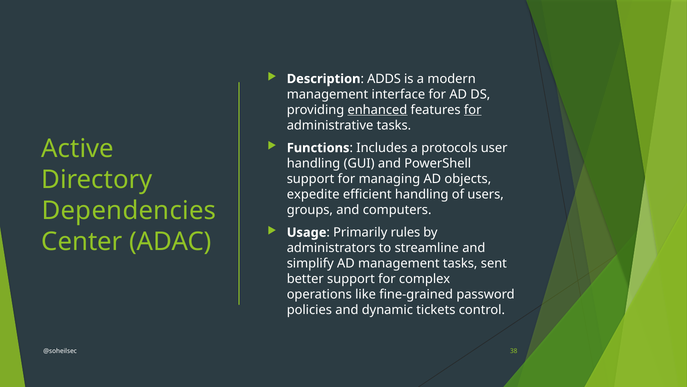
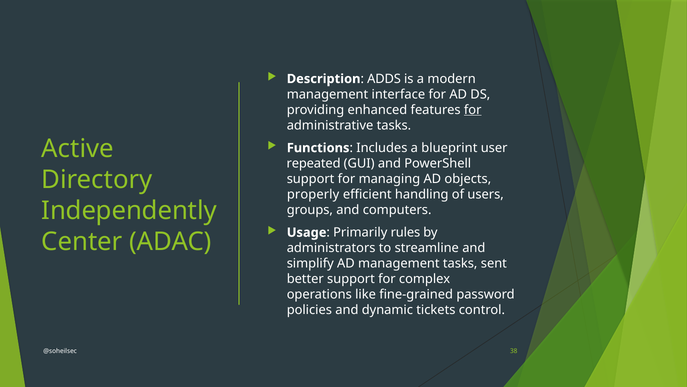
enhanced underline: present -> none (377, 110)
protocols: protocols -> blueprint (449, 148)
handling: handling -> repeated (314, 163)
expedite: expedite -> properly (313, 194)
Dependencies: Dependencies -> Independently (129, 210)
